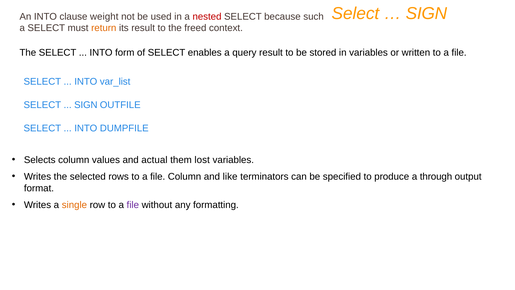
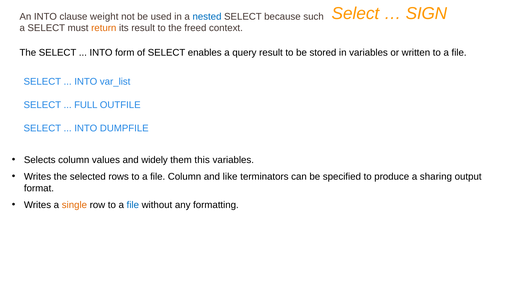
nested colour: red -> blue (207, 16)
SIGN: SIGN -> FULL (86, 105)
actual: actual -> widely (155, 160)
lost: lost -> this (202, 160)
through: through -> sharing (436, 176)
file colour: purple -> blue (133, 205)
